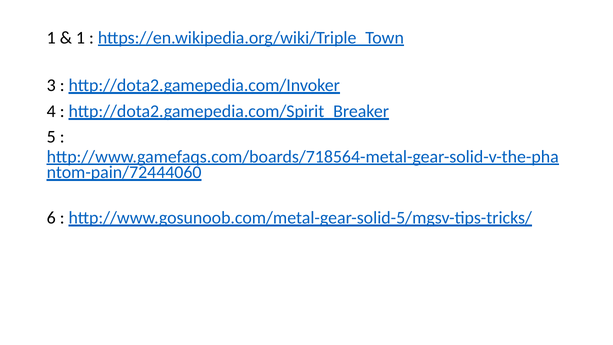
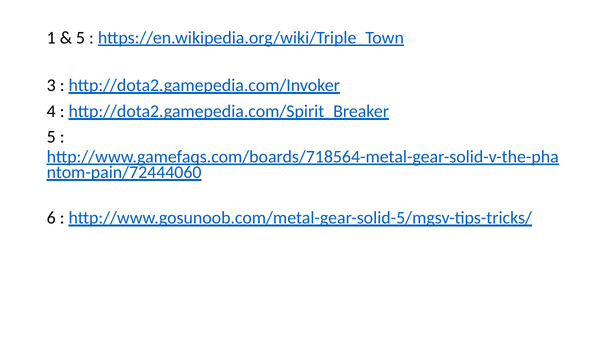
1: 1 -> 5 (81, 38)
